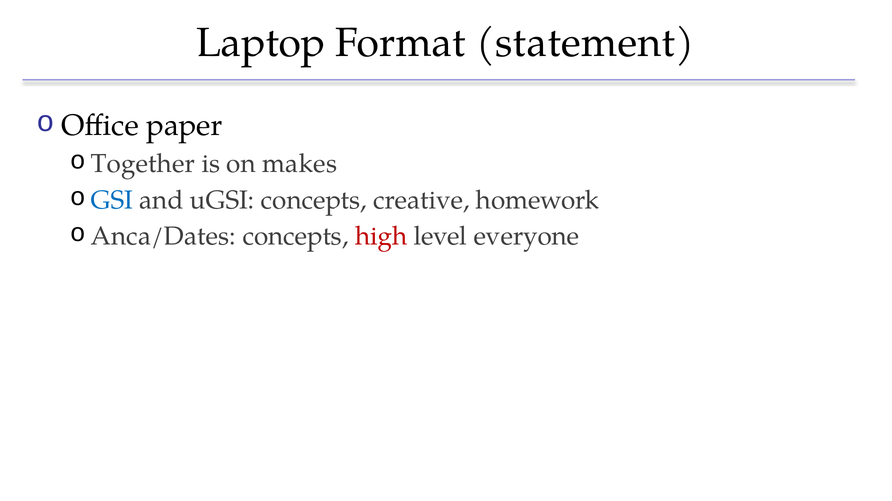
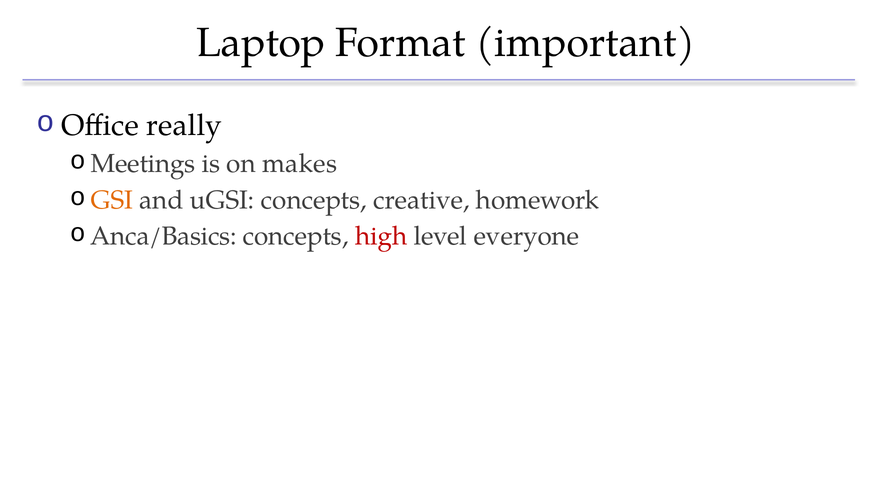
statement: statement -> important (585, 43)
paper: paper -> really (184, 125)
Together: Together -> Meetings (143, 164)
GSI colour: blue -> orange (112, 200)
Anca/Dates: Anca/Dates -> Anca/Basics (164, 237)
